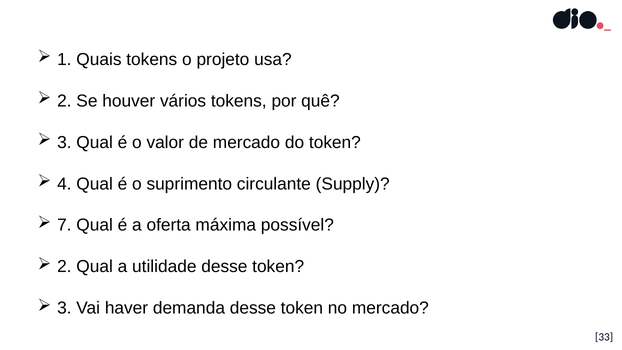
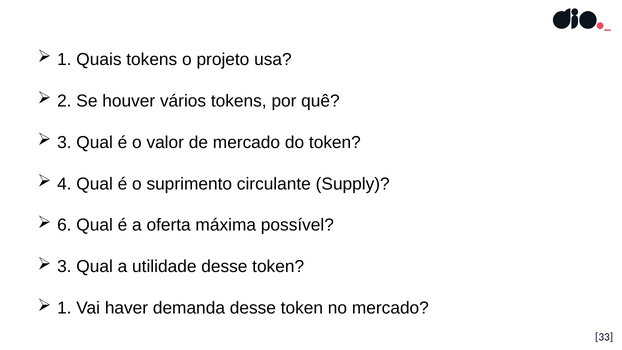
7: 7 -> 6 (64, 225)
2: 2 -> 3 (64, 267)
3: 3 -> 1 (64, 308)
